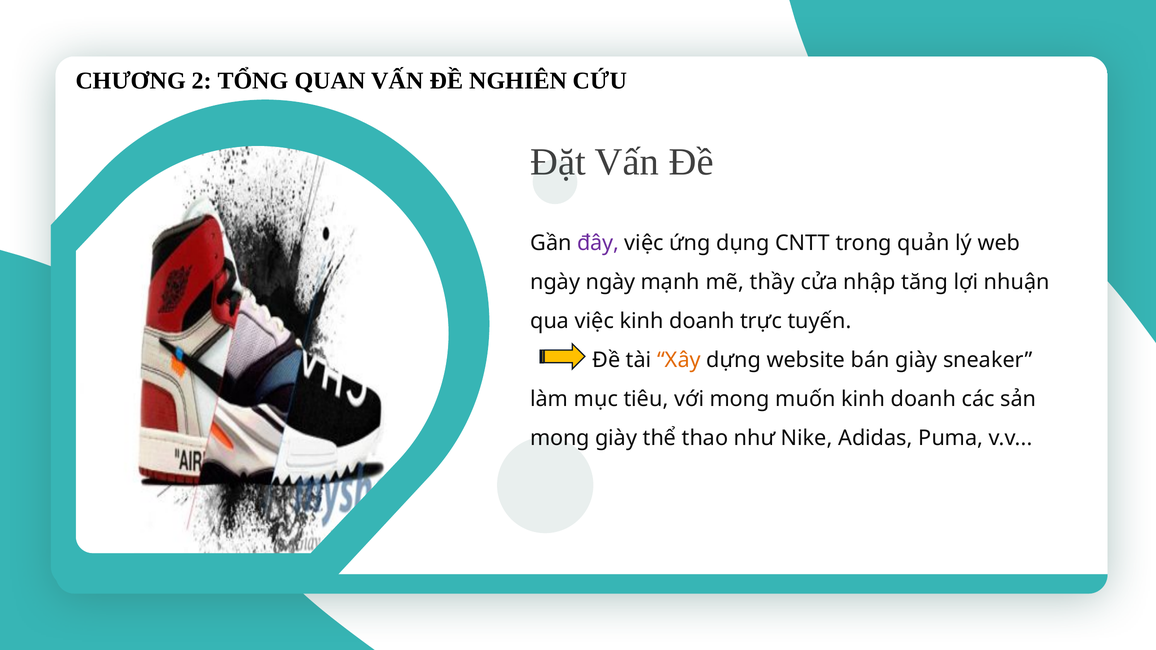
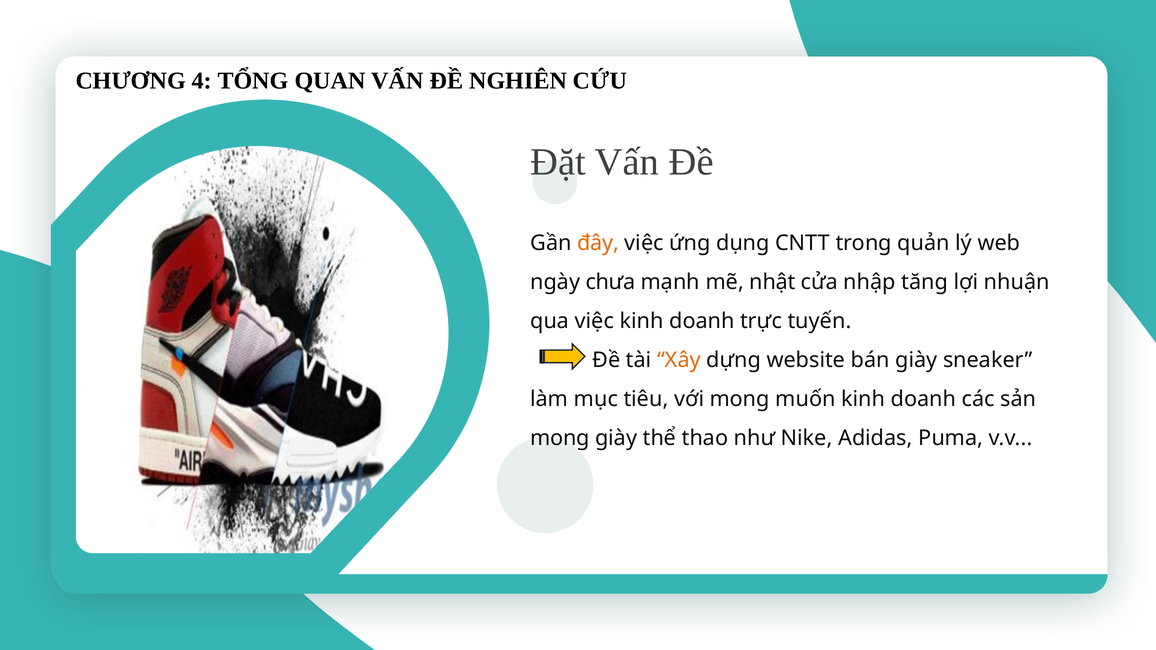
2: 2 -> 4 (202, 81)
đây colour: purple -> orange (598, 243)
ngày ngày: ngày -> chưa (611, 282)
thầy: thầy -> nhật (772, 282)
